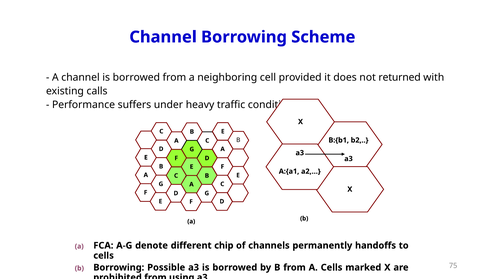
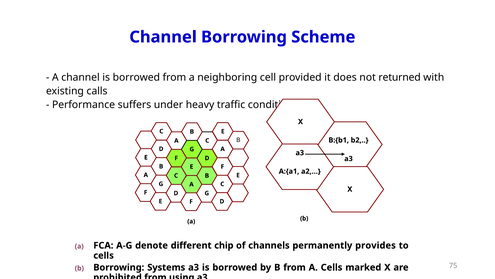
handoffs: handoffs -> provides (375, 245)
Possible: Possible -> Systems (166, 267)
